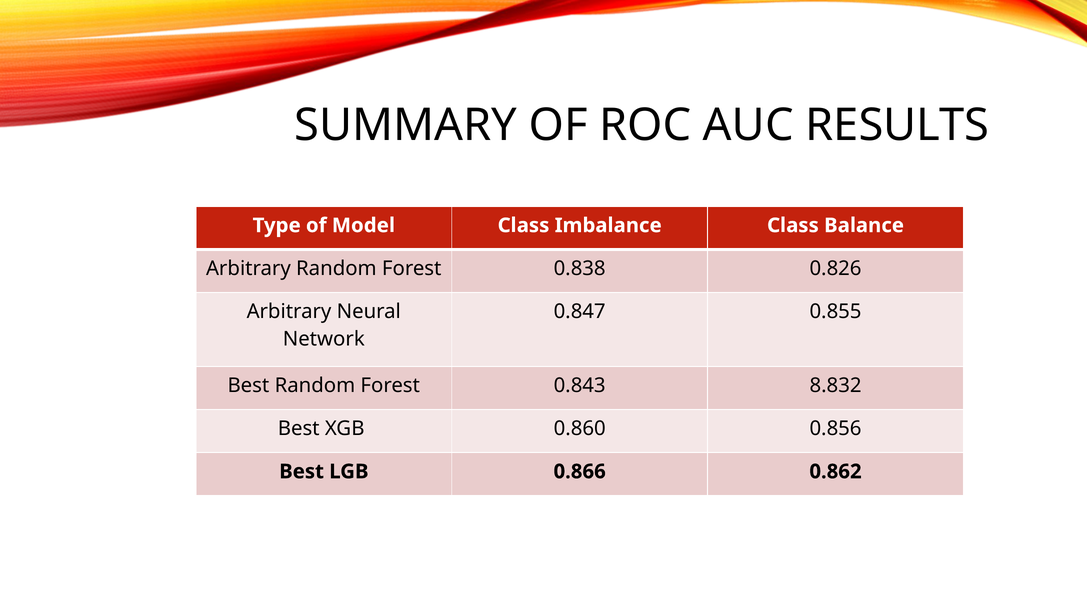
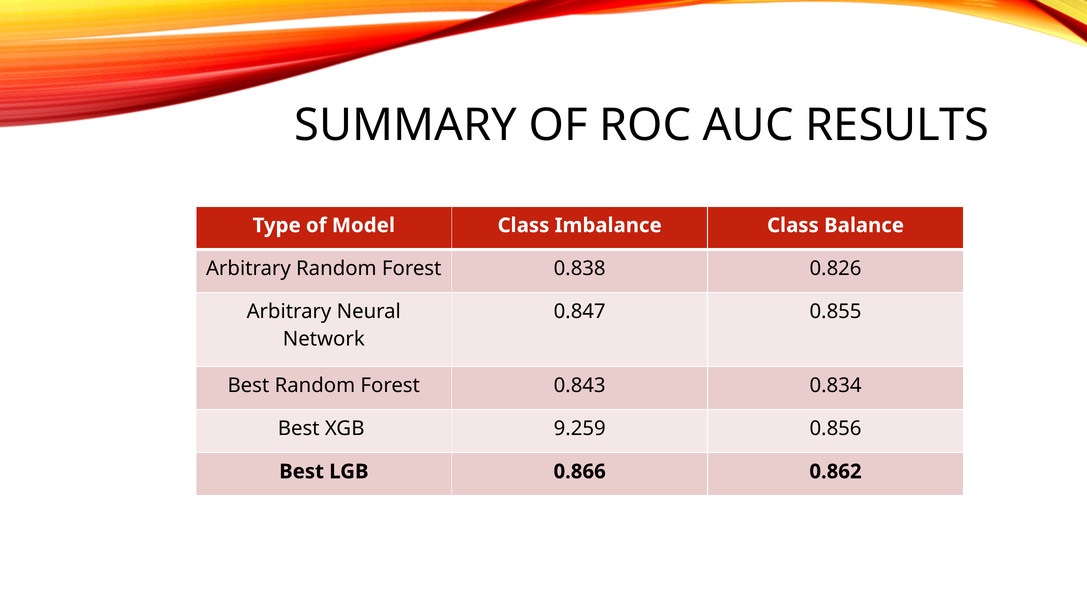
8.832: 8.832 -> 0.834 (836, 386)
0.860: 0.860 -> 9.259 (580, 429)
